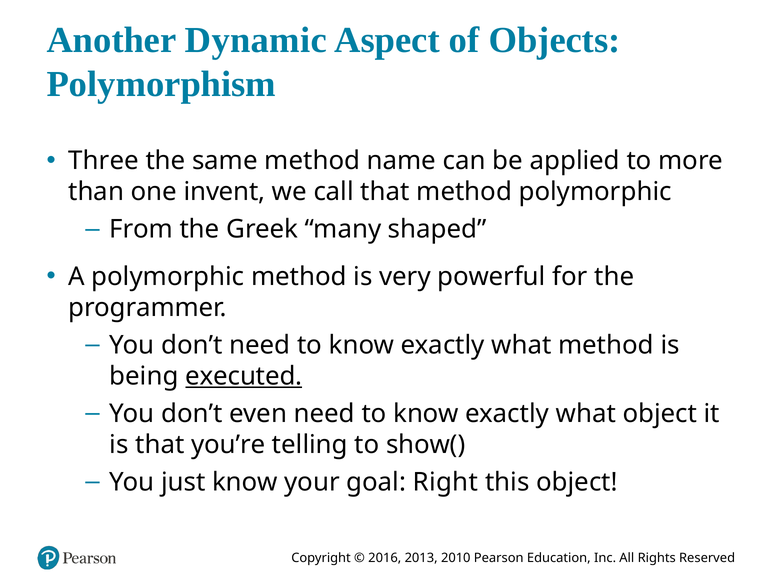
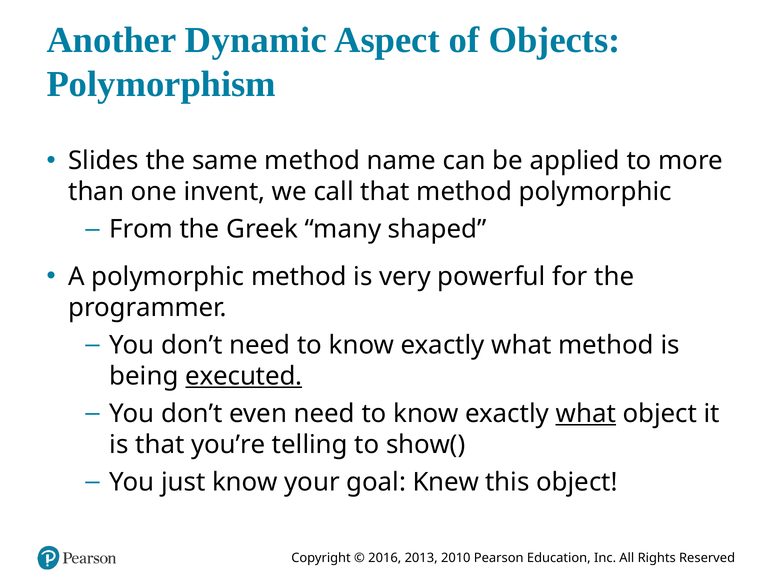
Three: Three -> Slides (104, 161)
what underline: none -> present (586, 414)
Right: Right -> Knew (446, 482)
